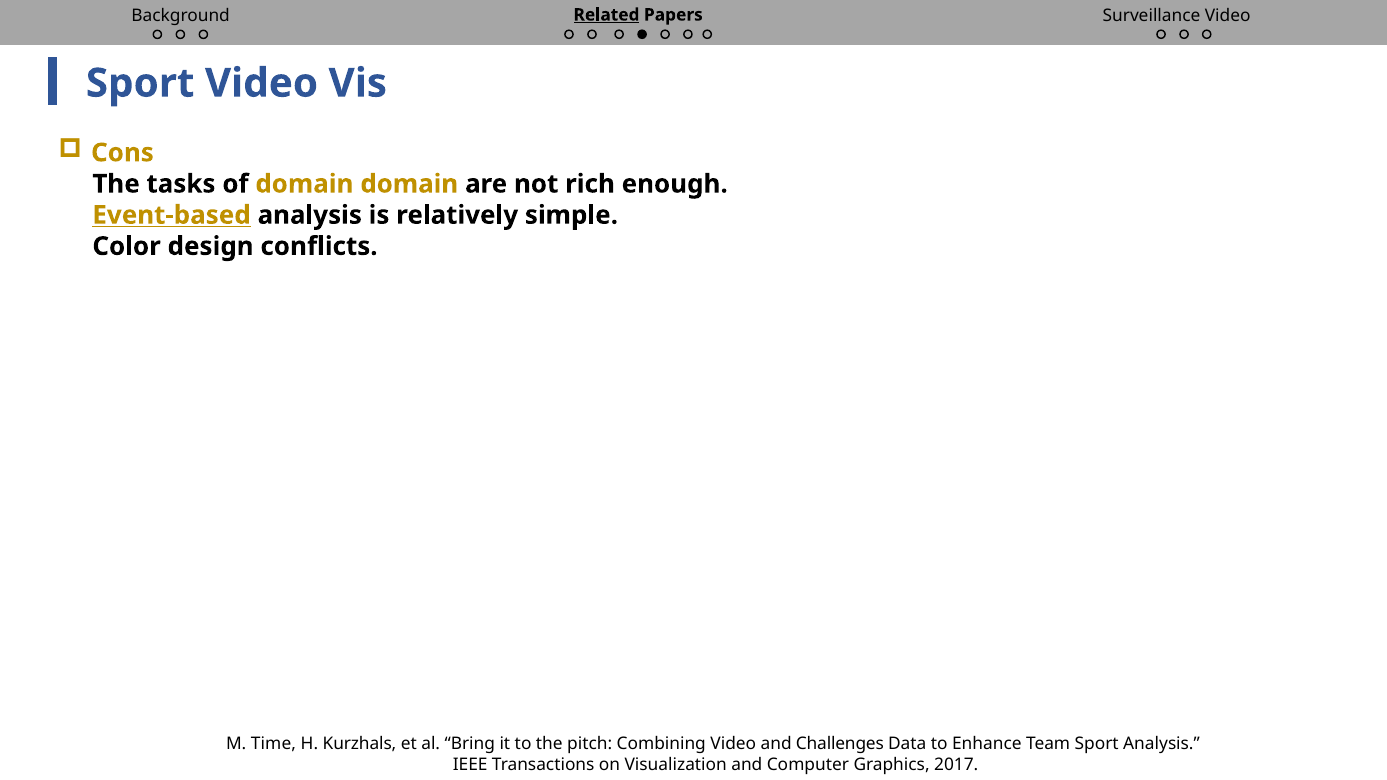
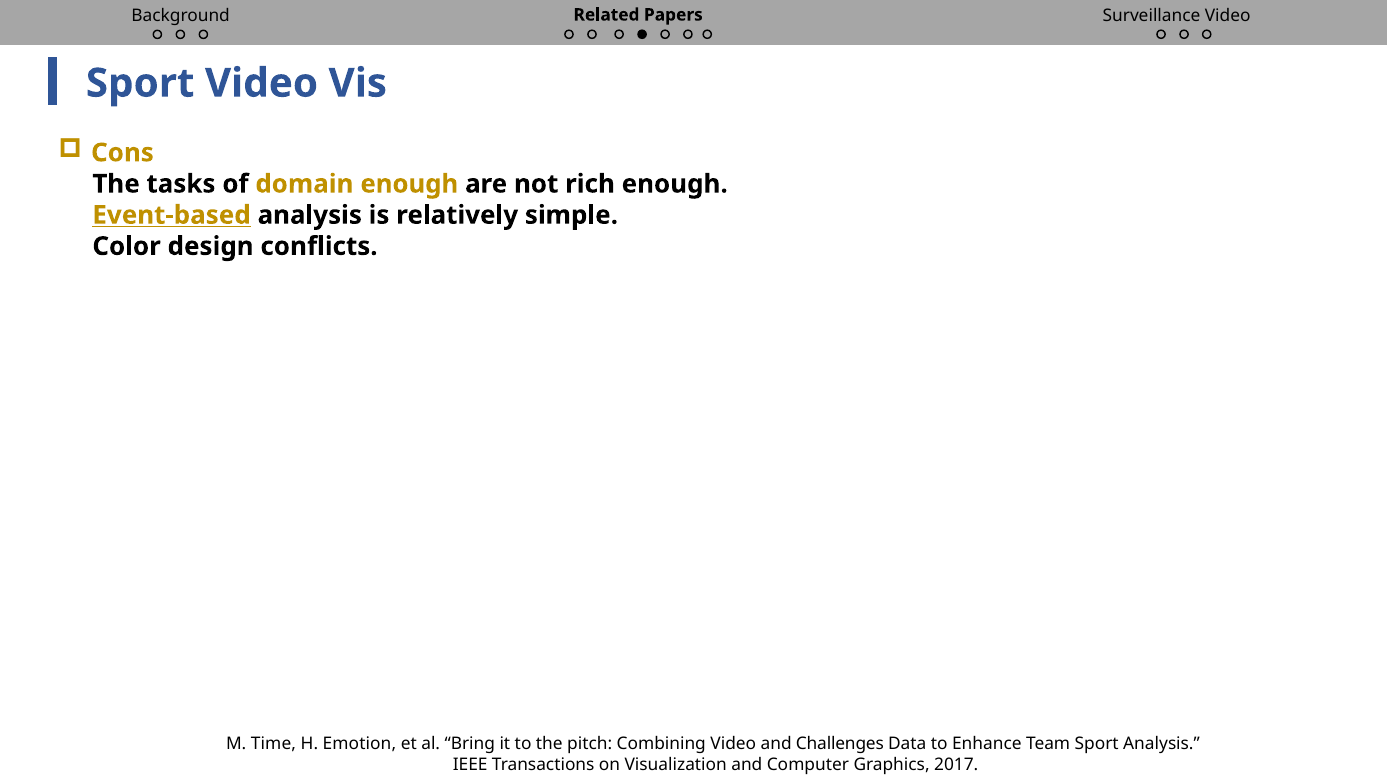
Related underline: present -> none (607, 15)
domain domain: domain -> enough (409, 184)
Kurzhals: Kurzhals -> Emotion (359, 744)
